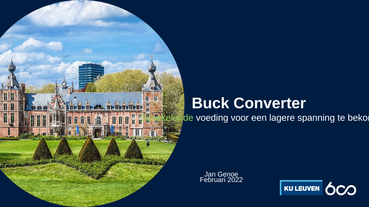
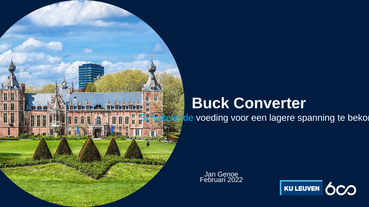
Schakelende colour: light green -> light blue (167, 118)
